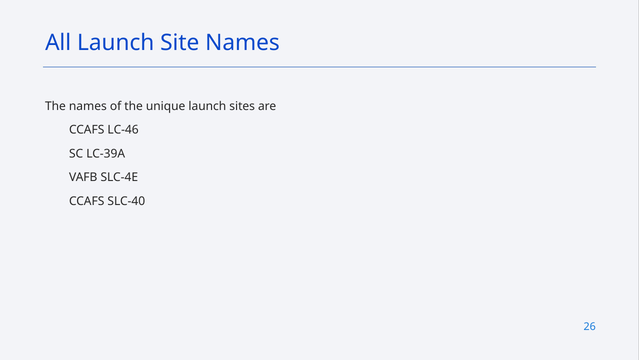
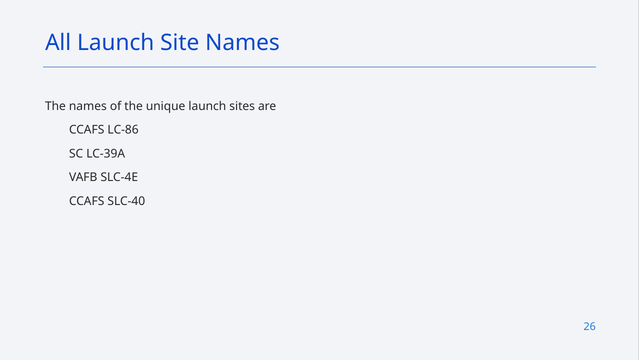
LC-46: LC-46 -> LC-86 (123, 130)
